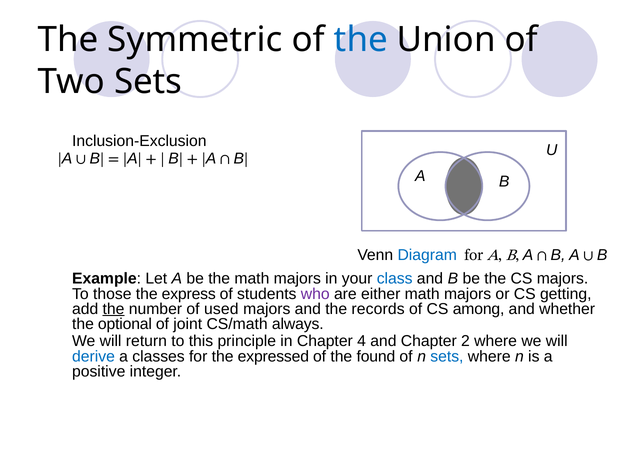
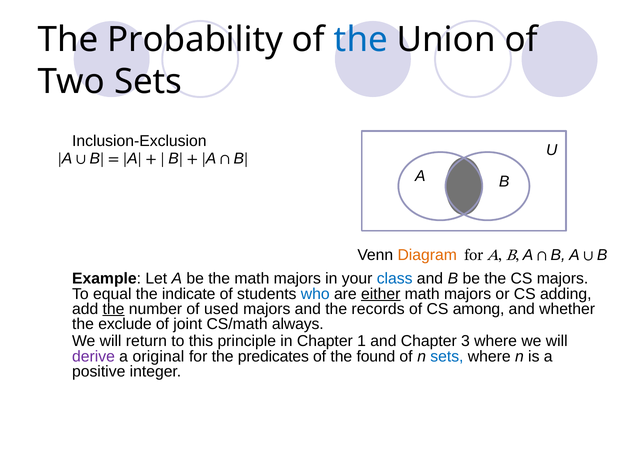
Symmetric: Symmetric -> Probability (195, 40)
Diagram colour: blue -> orange (427, 255)
those: those -> equal (112, 294)
express: express -> indicate (189, 294)
who colour: purple -> blue (315, 294)
either underline: none -> present (381, 294)
getting: getting -> adding (566, 294)
optional: optional -> exclude (125, 324)
4: 4 -> 1 (362, 341)
2: 2 -> 3 (465, 341)
derive colour: blue -> purple (94, 356)
classes: classes -> original (158, 356)
expressed: expressed -> predicates (273, 356)
